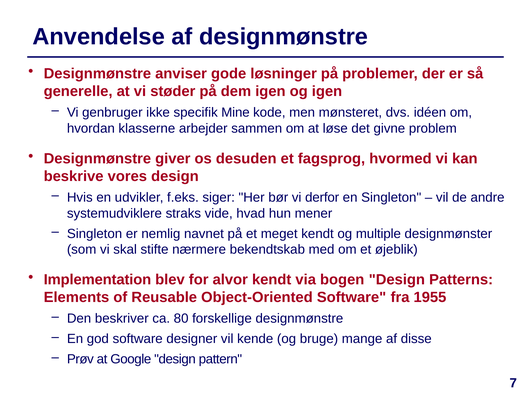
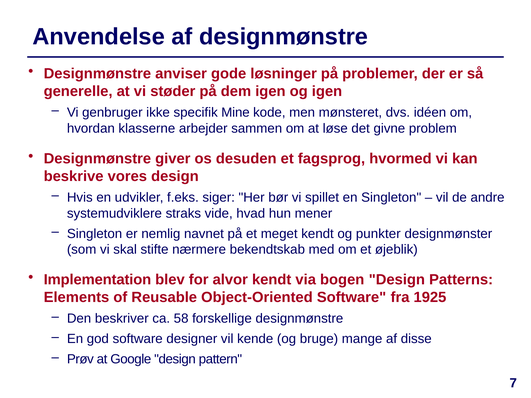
derfor: derfor -> spillet (322, 198)
multiple: multiple -> punkter (378, 234)
1955: 1955 -> 1925 (430, 298)
80: 80 -> 58 (181, 319)
